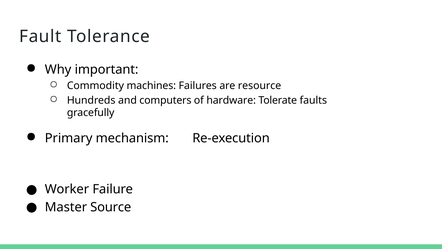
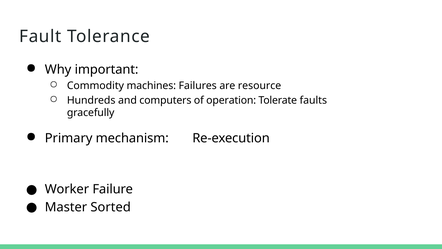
hardware: hardware -> operation (231, 100)
Source: Source -> Sorted (111, 207)
